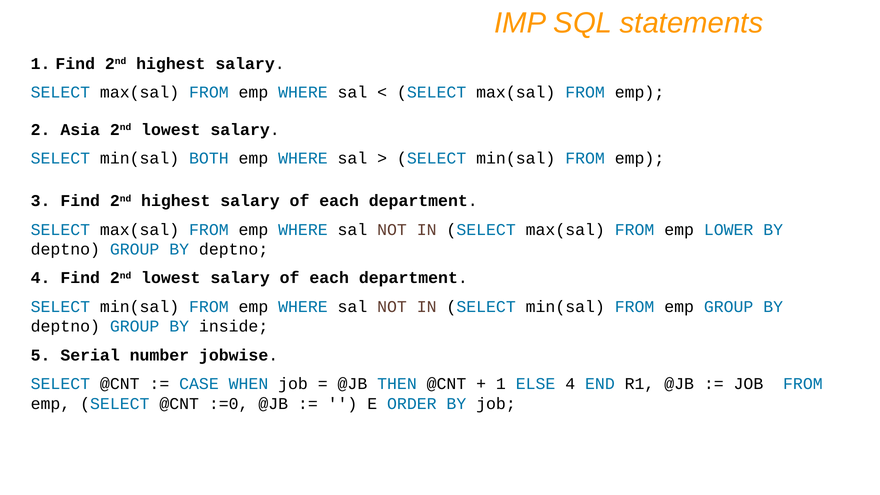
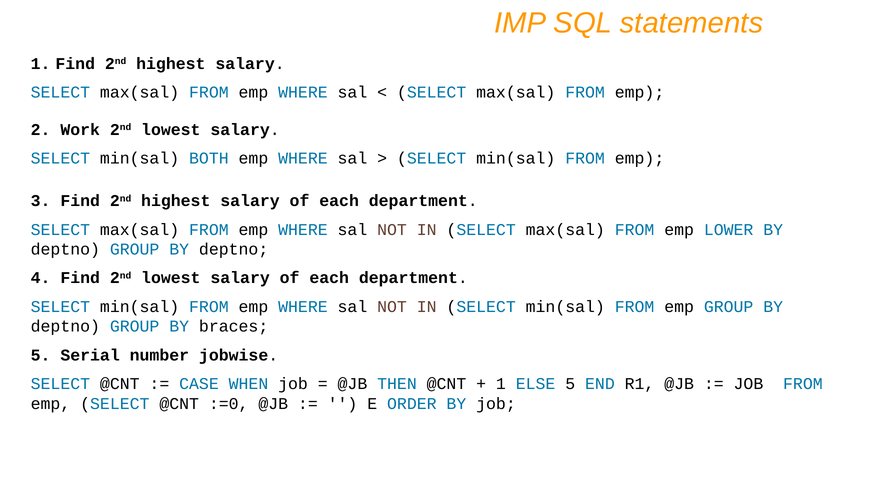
Asia: Asia -> Work (80, 130)
inside: inside -> braces (234, 326)
ELSE 4: 4 -> 5 (570, 384)
